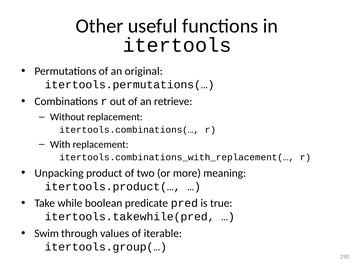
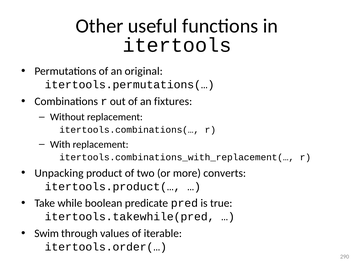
retrieve: retrieve -> fixtures (173, 102)
meaning: meaning -> converts (225, 173)
itertools.group(…: itertools.group(… -> itertools.order(… (106, 247)
